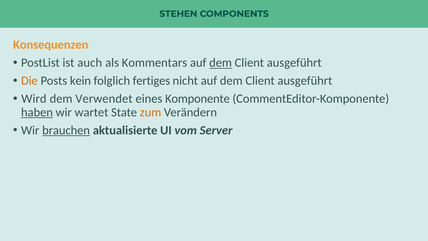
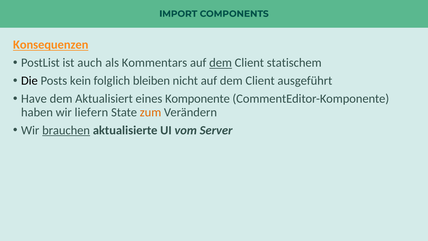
STEHEN: STEHEN -> IMPORT (178, 14)
Konsequenzen underline: none -> present (51, 45)
ausgeführt: ausgeführt -> statischem (294, 63)
Die colour: orange -> black (29, 81)
fertiges: fertiges -> bleiben (151, 81)
Wird: Wird -> Have (34, 99)
Verwendet: Verwendet -> Aktualisiert (104, 99)
haben underline: present -> none (37, 112)
wartet: wartet -> liefern (91, 112)
